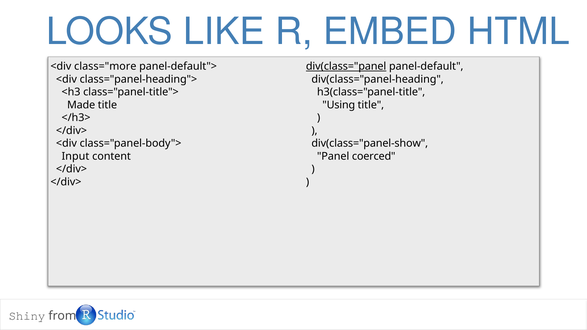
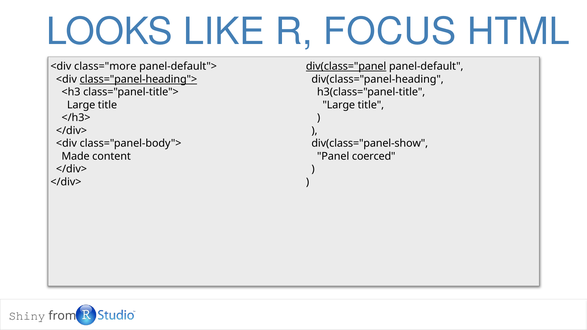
EMBED: EMBED -> FOCUS (390, 32)
class="panel-heading"> underline: none -> present (138, 79)
Made: Made -> Large (81, 105)
Using: Using -> Large (339, 105)
Input: Input -> Made (76, 156)
